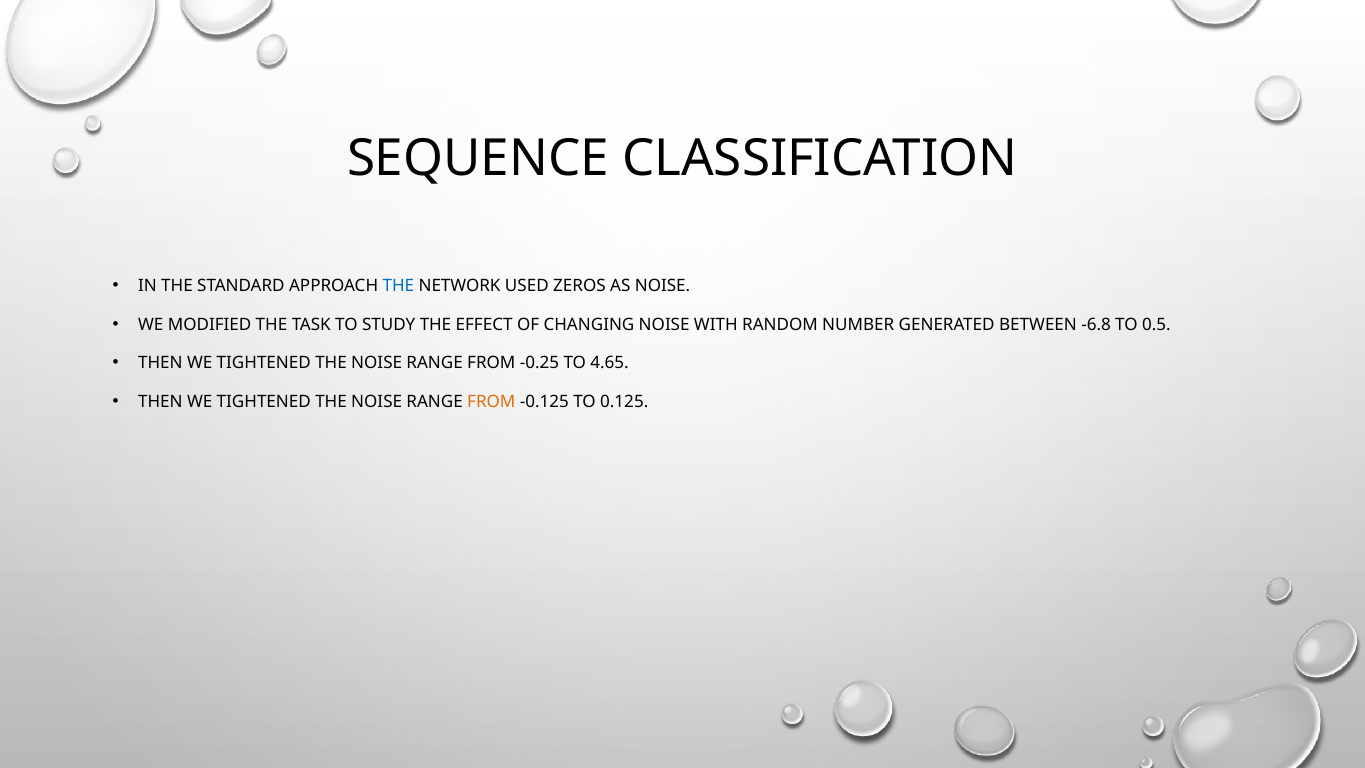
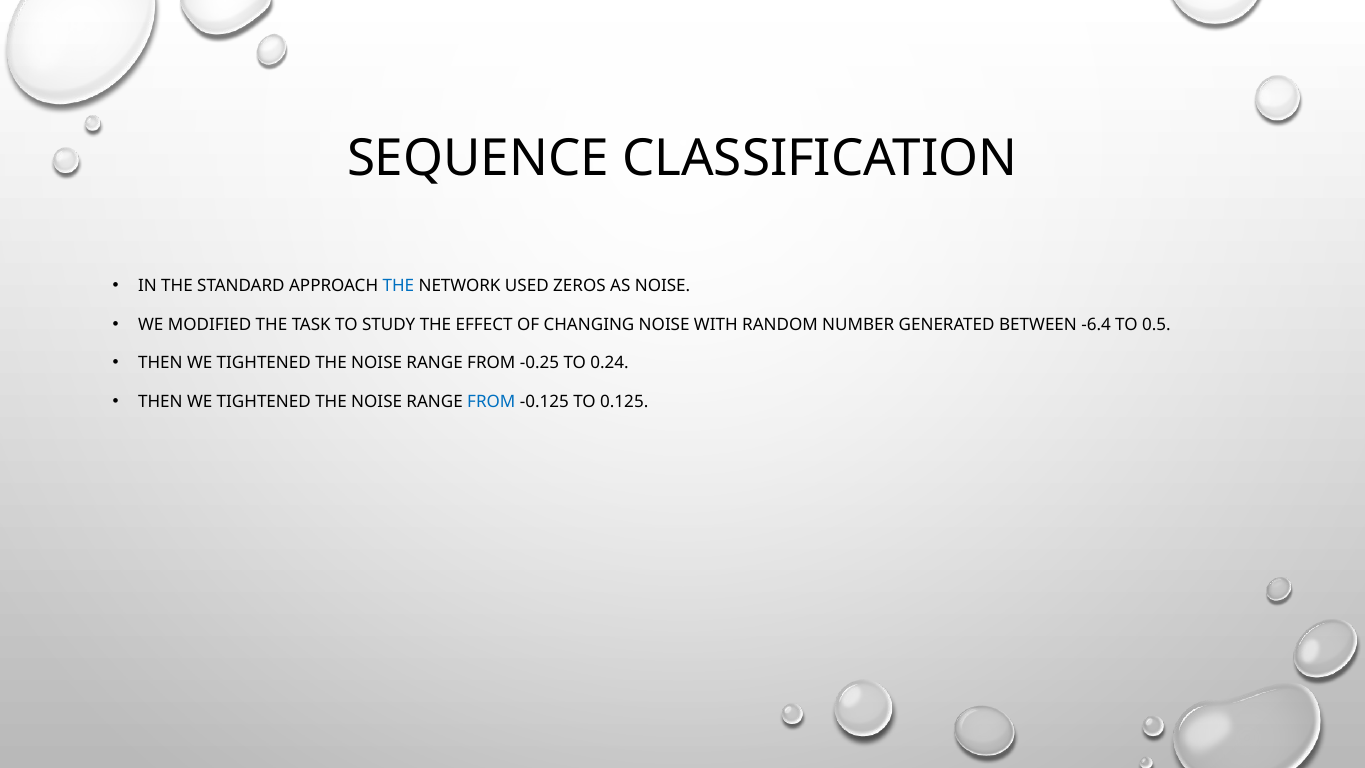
-6.8: -6.8 -> -6.4 (1096, 324)
4.65: 4.65 -> 0.24 (610, 363)
FROM colour: orange -> blue (491, 402)
